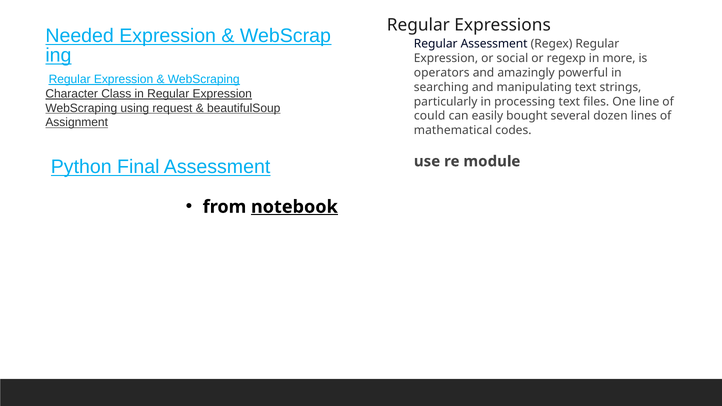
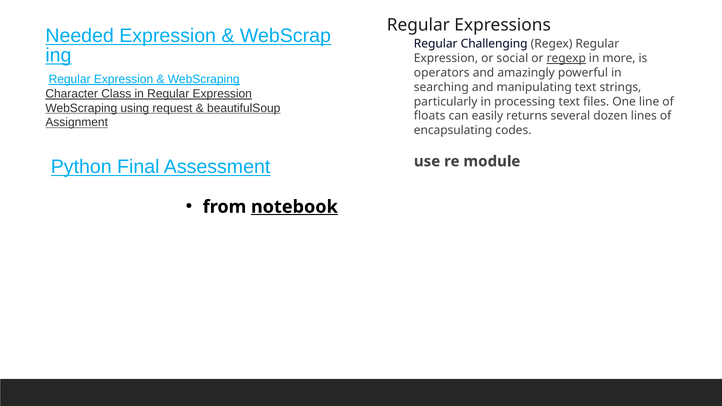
Regular Assessment: Assessment -> Challenging (494, 44)
regexp underline: none -> present (566, 58)
could: could -> floats (430, 116)
bought: bought -> returns (527, 116)
mathematical: mathematical -> encapsulating (453, 130)
